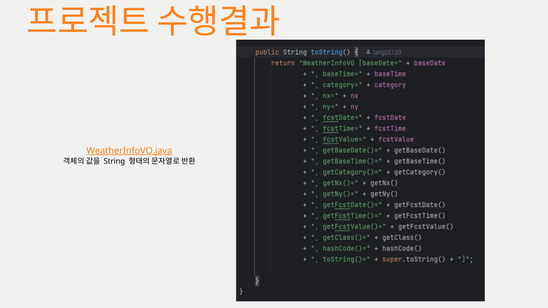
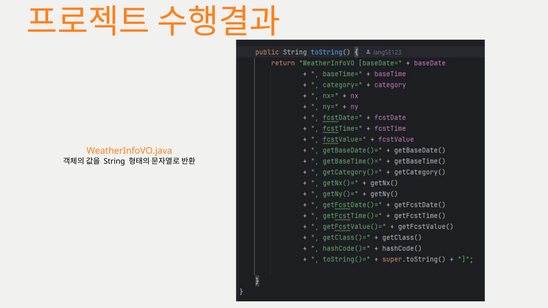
WeatherInfoVO.java underline: present -> none (129, 151)
